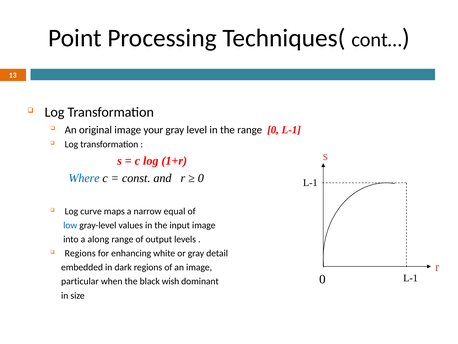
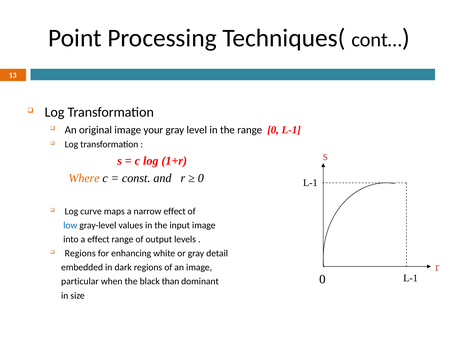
Where colour: blue -> orange (84, 178)
narrow equal: equal -> effect (175, 211)
a along: along -> effect (98, 239)
wish: wish -> than (171, 281)
